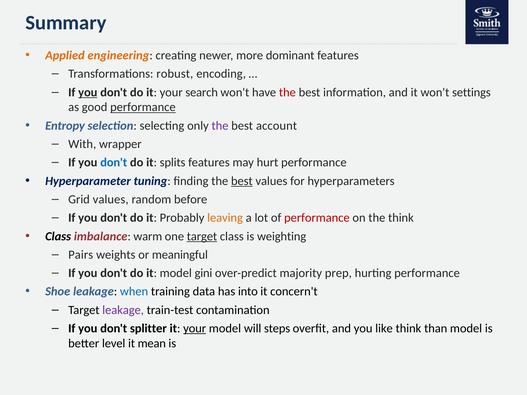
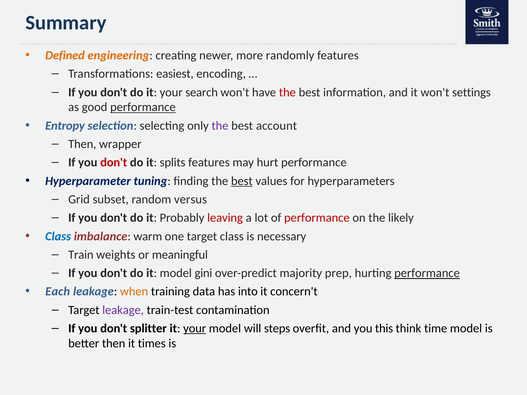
Applied: Applied -> Defined (65, 55)
dominant: dominant -> randomly (290, 55)
robust: robust -> easiest (175, 74)
you underline: present -> none (88, 92)
With: With -> Then (82, 144)
don't colour: blue -> red (114, 163)
Grid values: values -> subset (111, 200)
before: before -> versus (191, 200)
leaving colour: orange -> red (225, 218)
the think: think -> likely (401, 218)
Class colour: black -> blue (58, 236)
target underline: present -> none (202, 236)
weighting: weighting -> necessary (282, 236)
Pairs: Pairs -> Train (81, 255)
performance underline: none -> present (427, 273)
Shoe: Shoe -> Each (58, 292)
when colour: blue -> orange (134, 292)
like: like -> this (384, 329)
than: than -> time (436, 329)
better level: level -> then (114, 344)
mean: mean -> times (152, 344)
